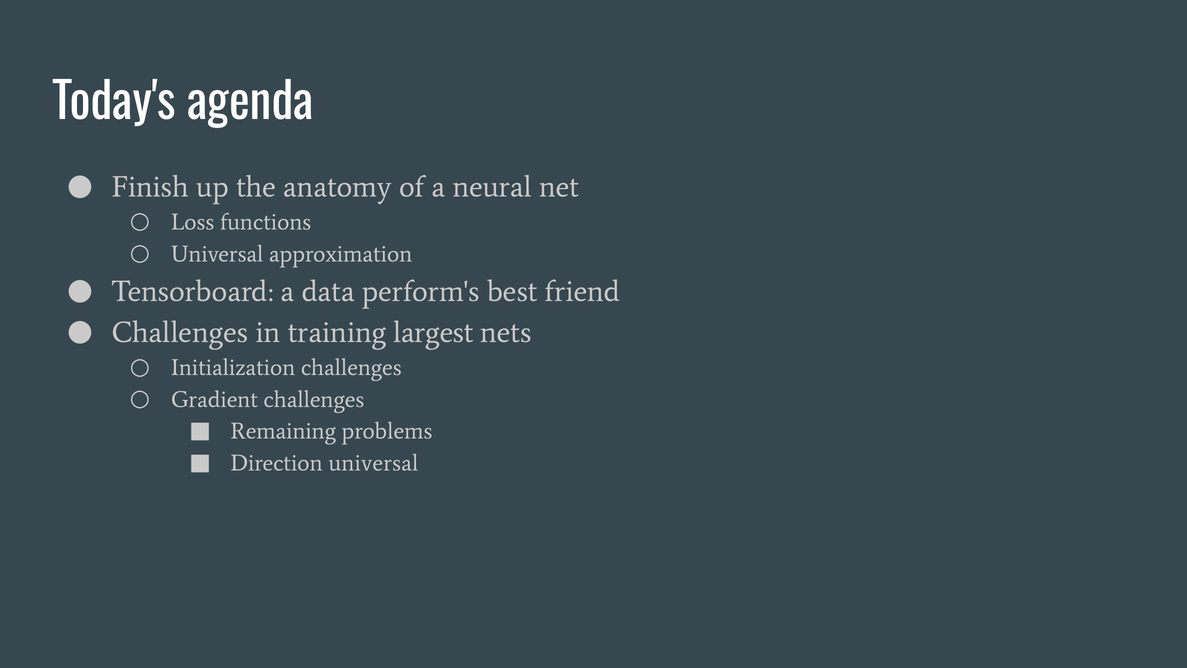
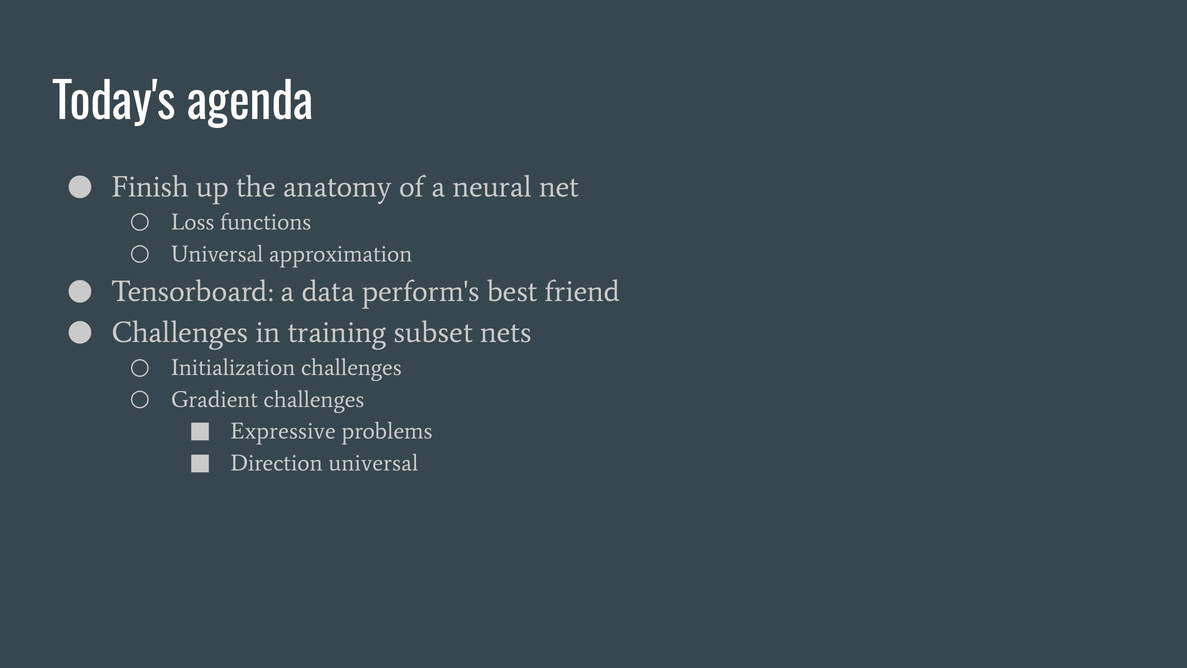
largest: largest -> subset (433, 332)
Remaining: Remaining -> Expressive (283, 431)
